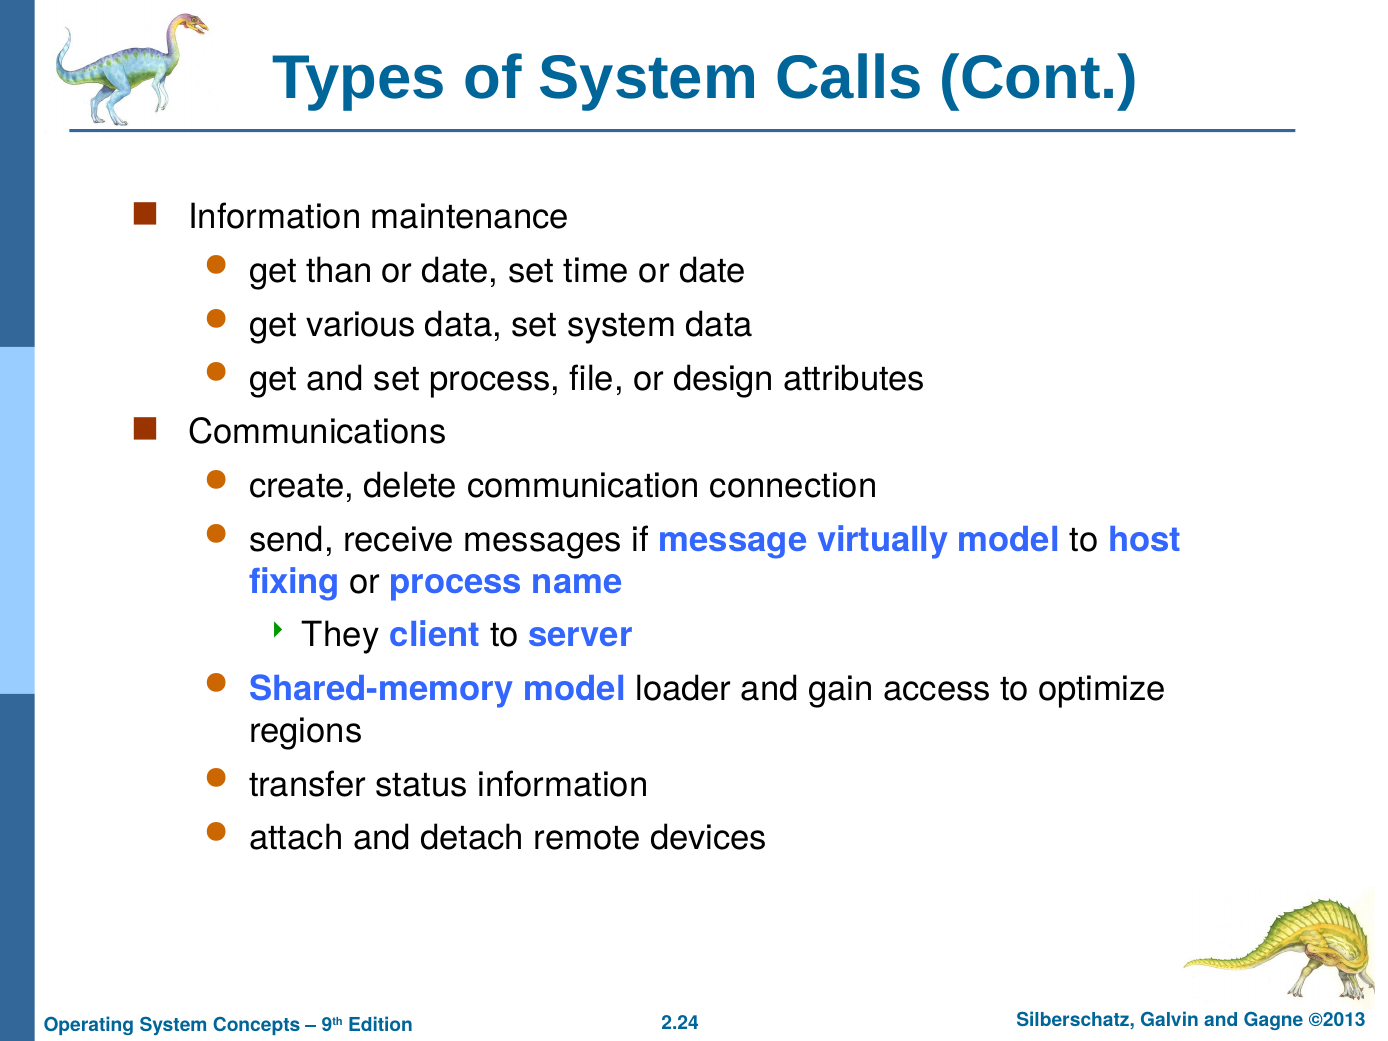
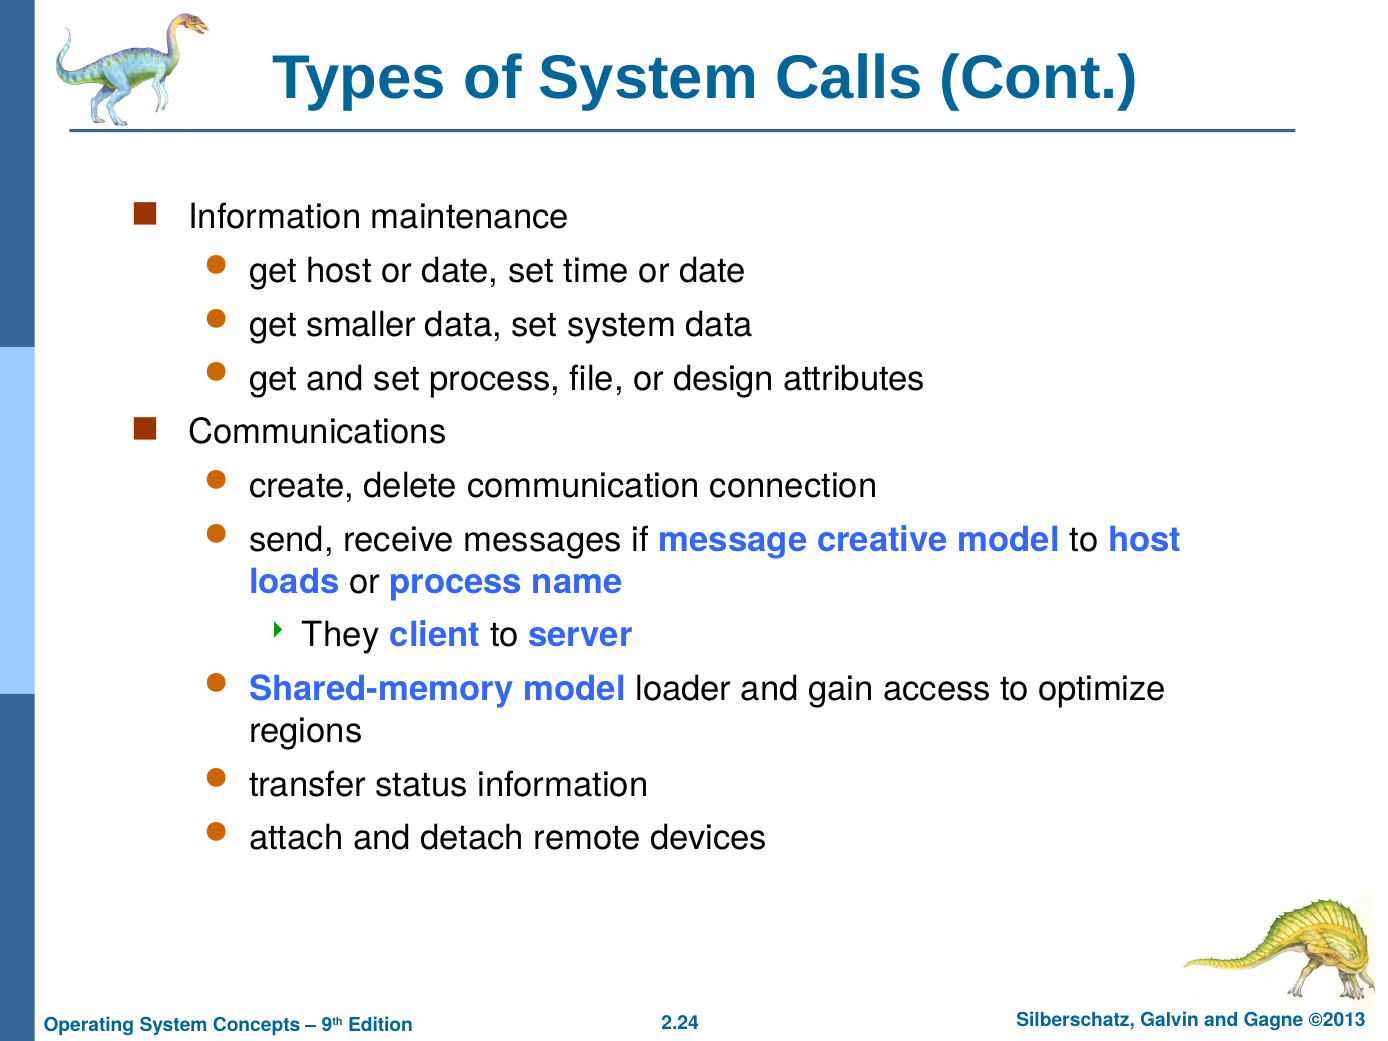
get than: than -> host (339, 271)
various: various -> smaller (361, 325)
virtually: virtually -> creative (883, 540)
fixing: fixing -> loads (294, 582)
